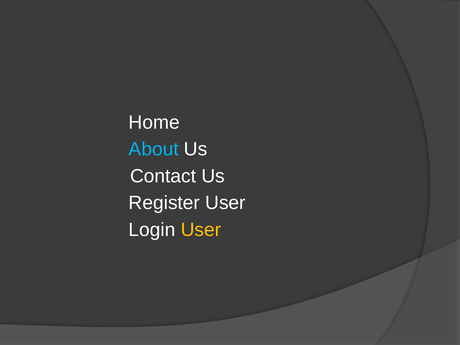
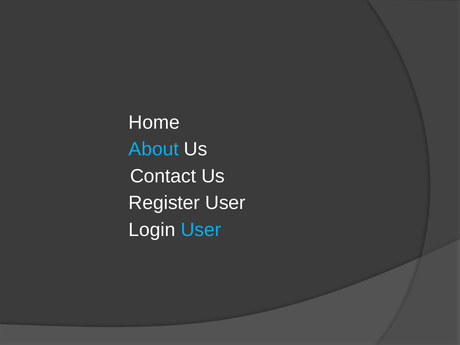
User colour: yellow -> light blue (201, 230)
